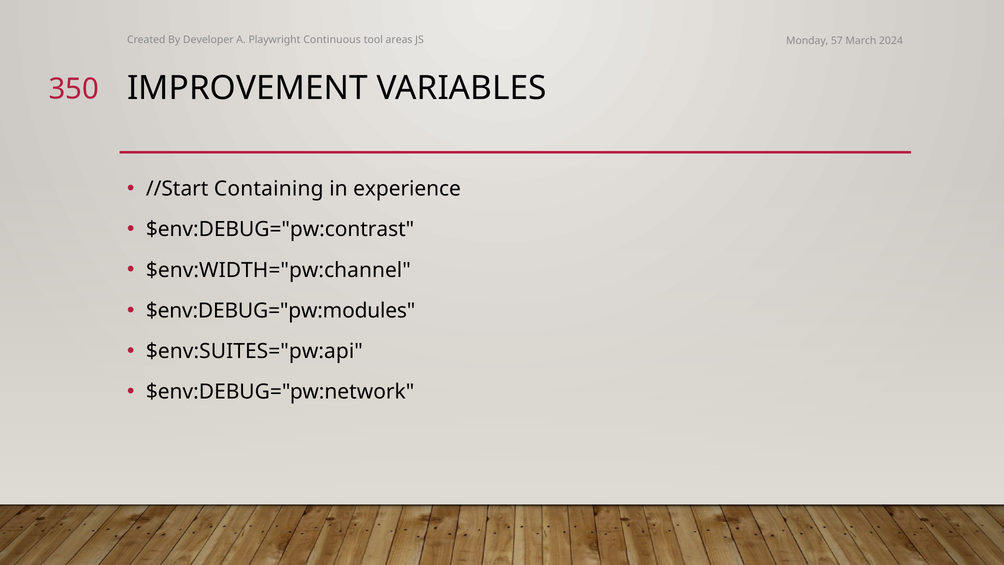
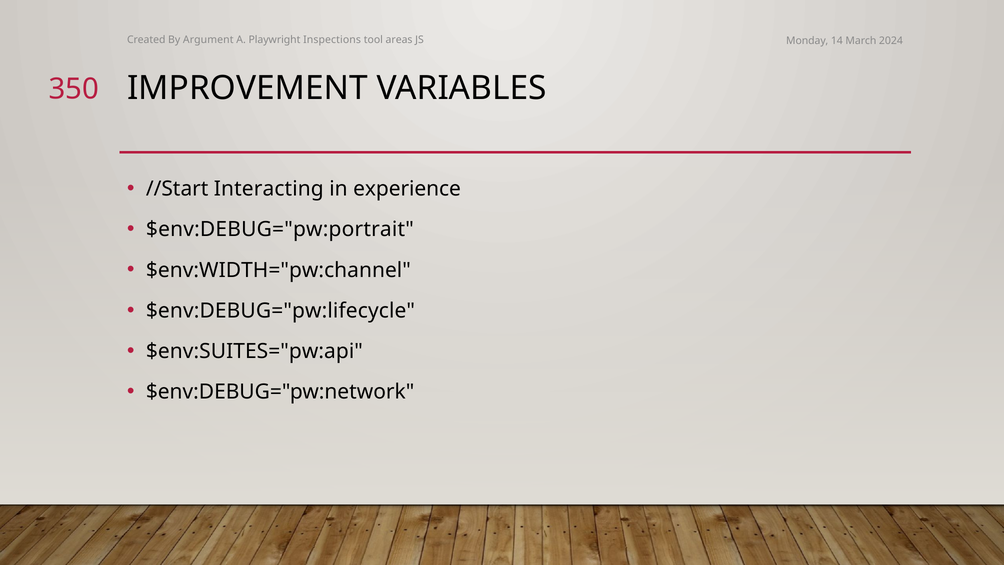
Developer: Developer -> Argument (208, 40)
Continuous: Continuous -> Inspections (332, 40)
57: 57 -> 14 (837, 41)
Containing: Containing -> Interacting (269, 189)
$env:DEBUG="pw:contrast: $env:DEBUG="pw:contrast -> $env:DEBUG="pw:portrait (280, 229)
$env:DEBUG="pw:modules: $env:DEBUG="pw:modules -> $env:DEBUG="pw:lifecycle (280, 311)
